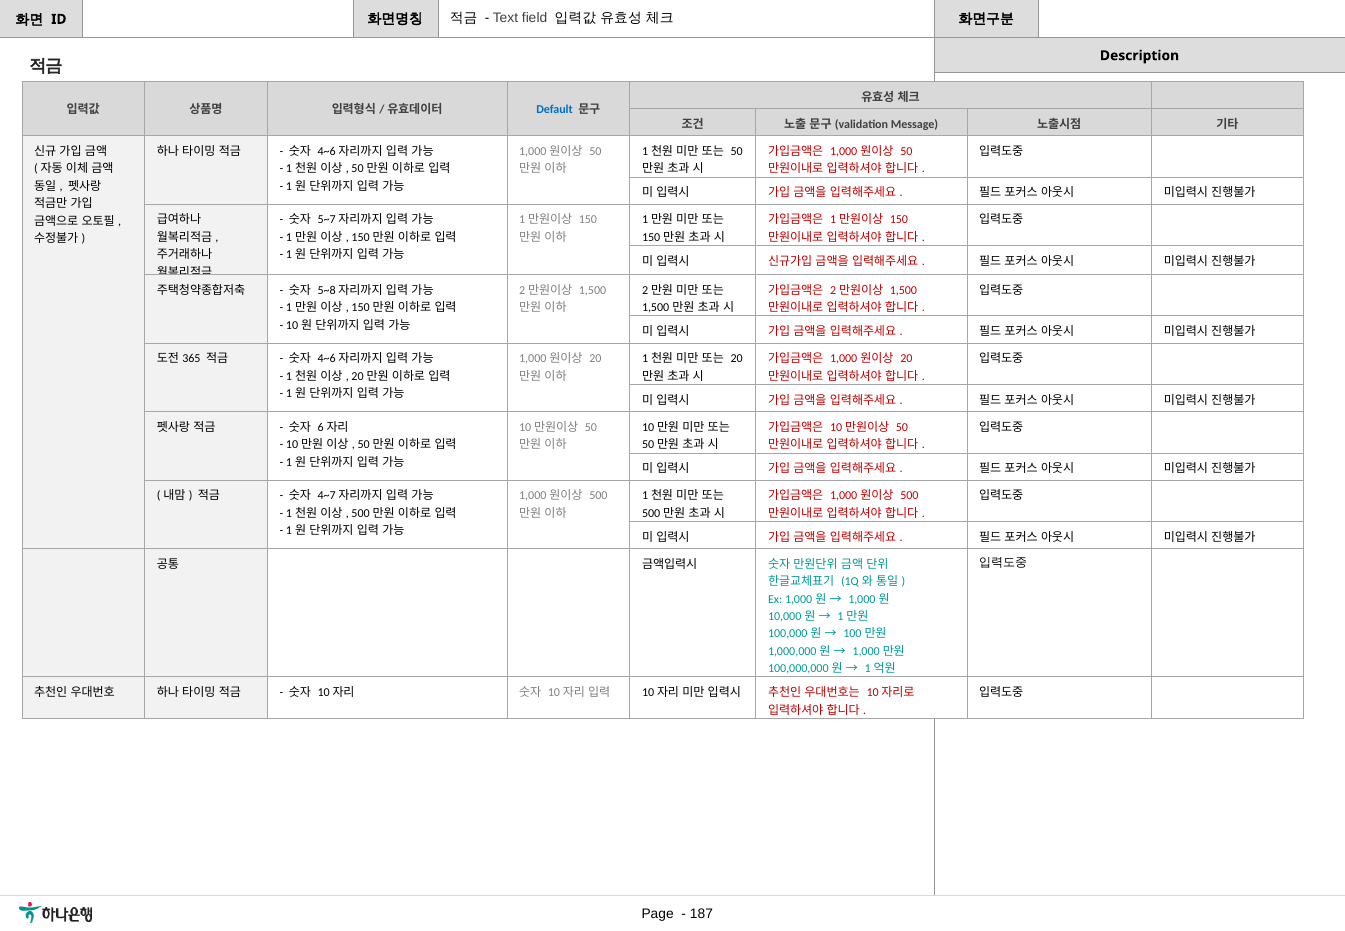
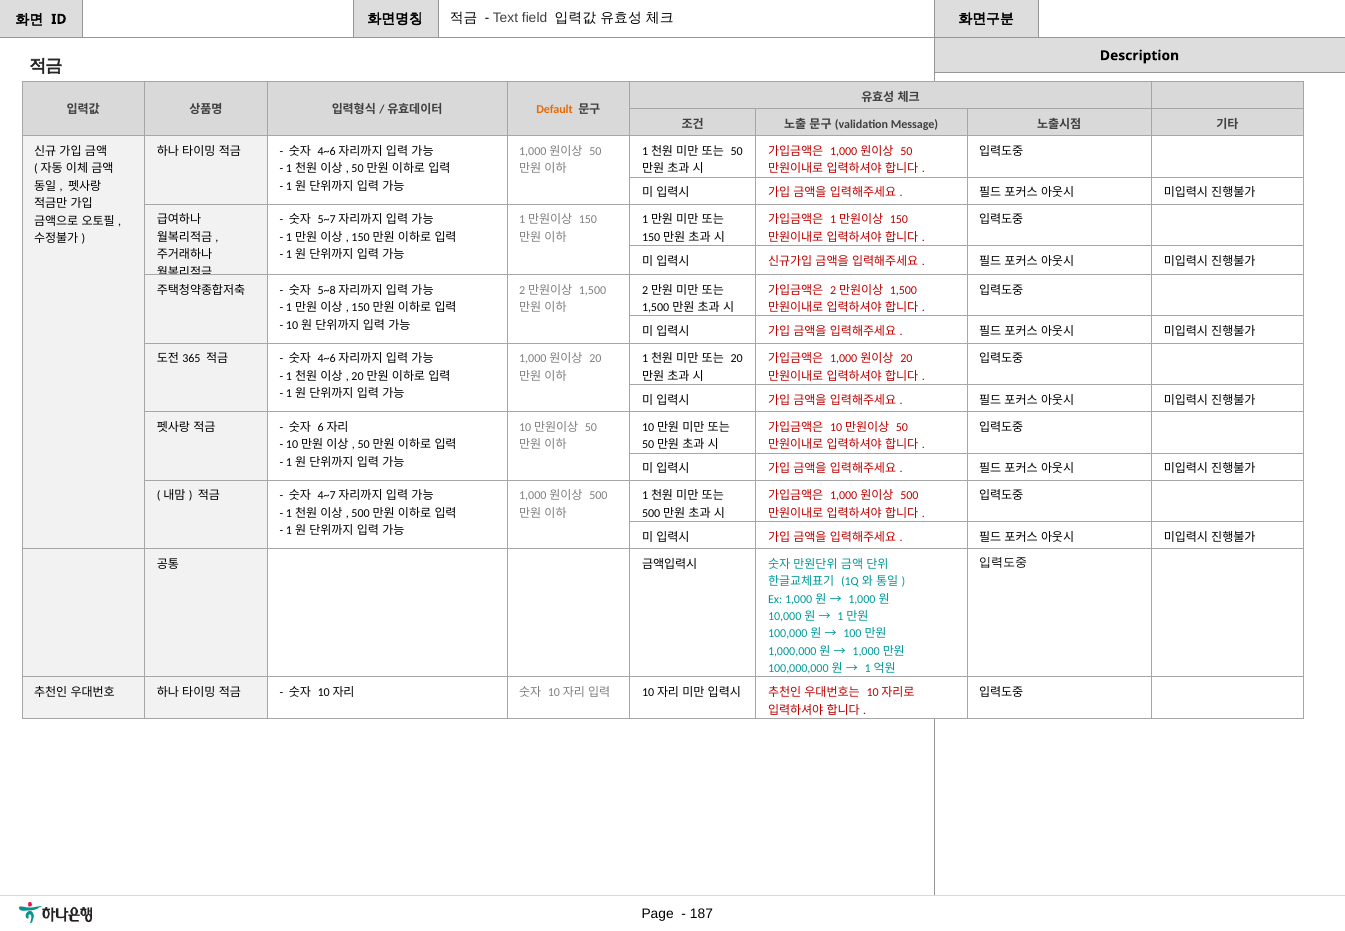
Default colour: blue -> orange (555, 110)
